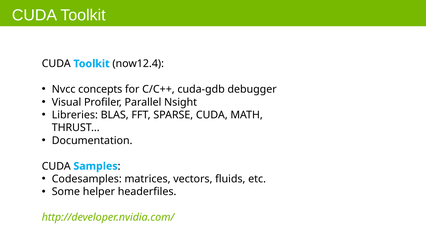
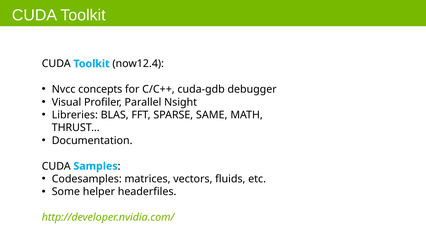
SPARSE CUDA: CUDA -> SAME (212, 115)
